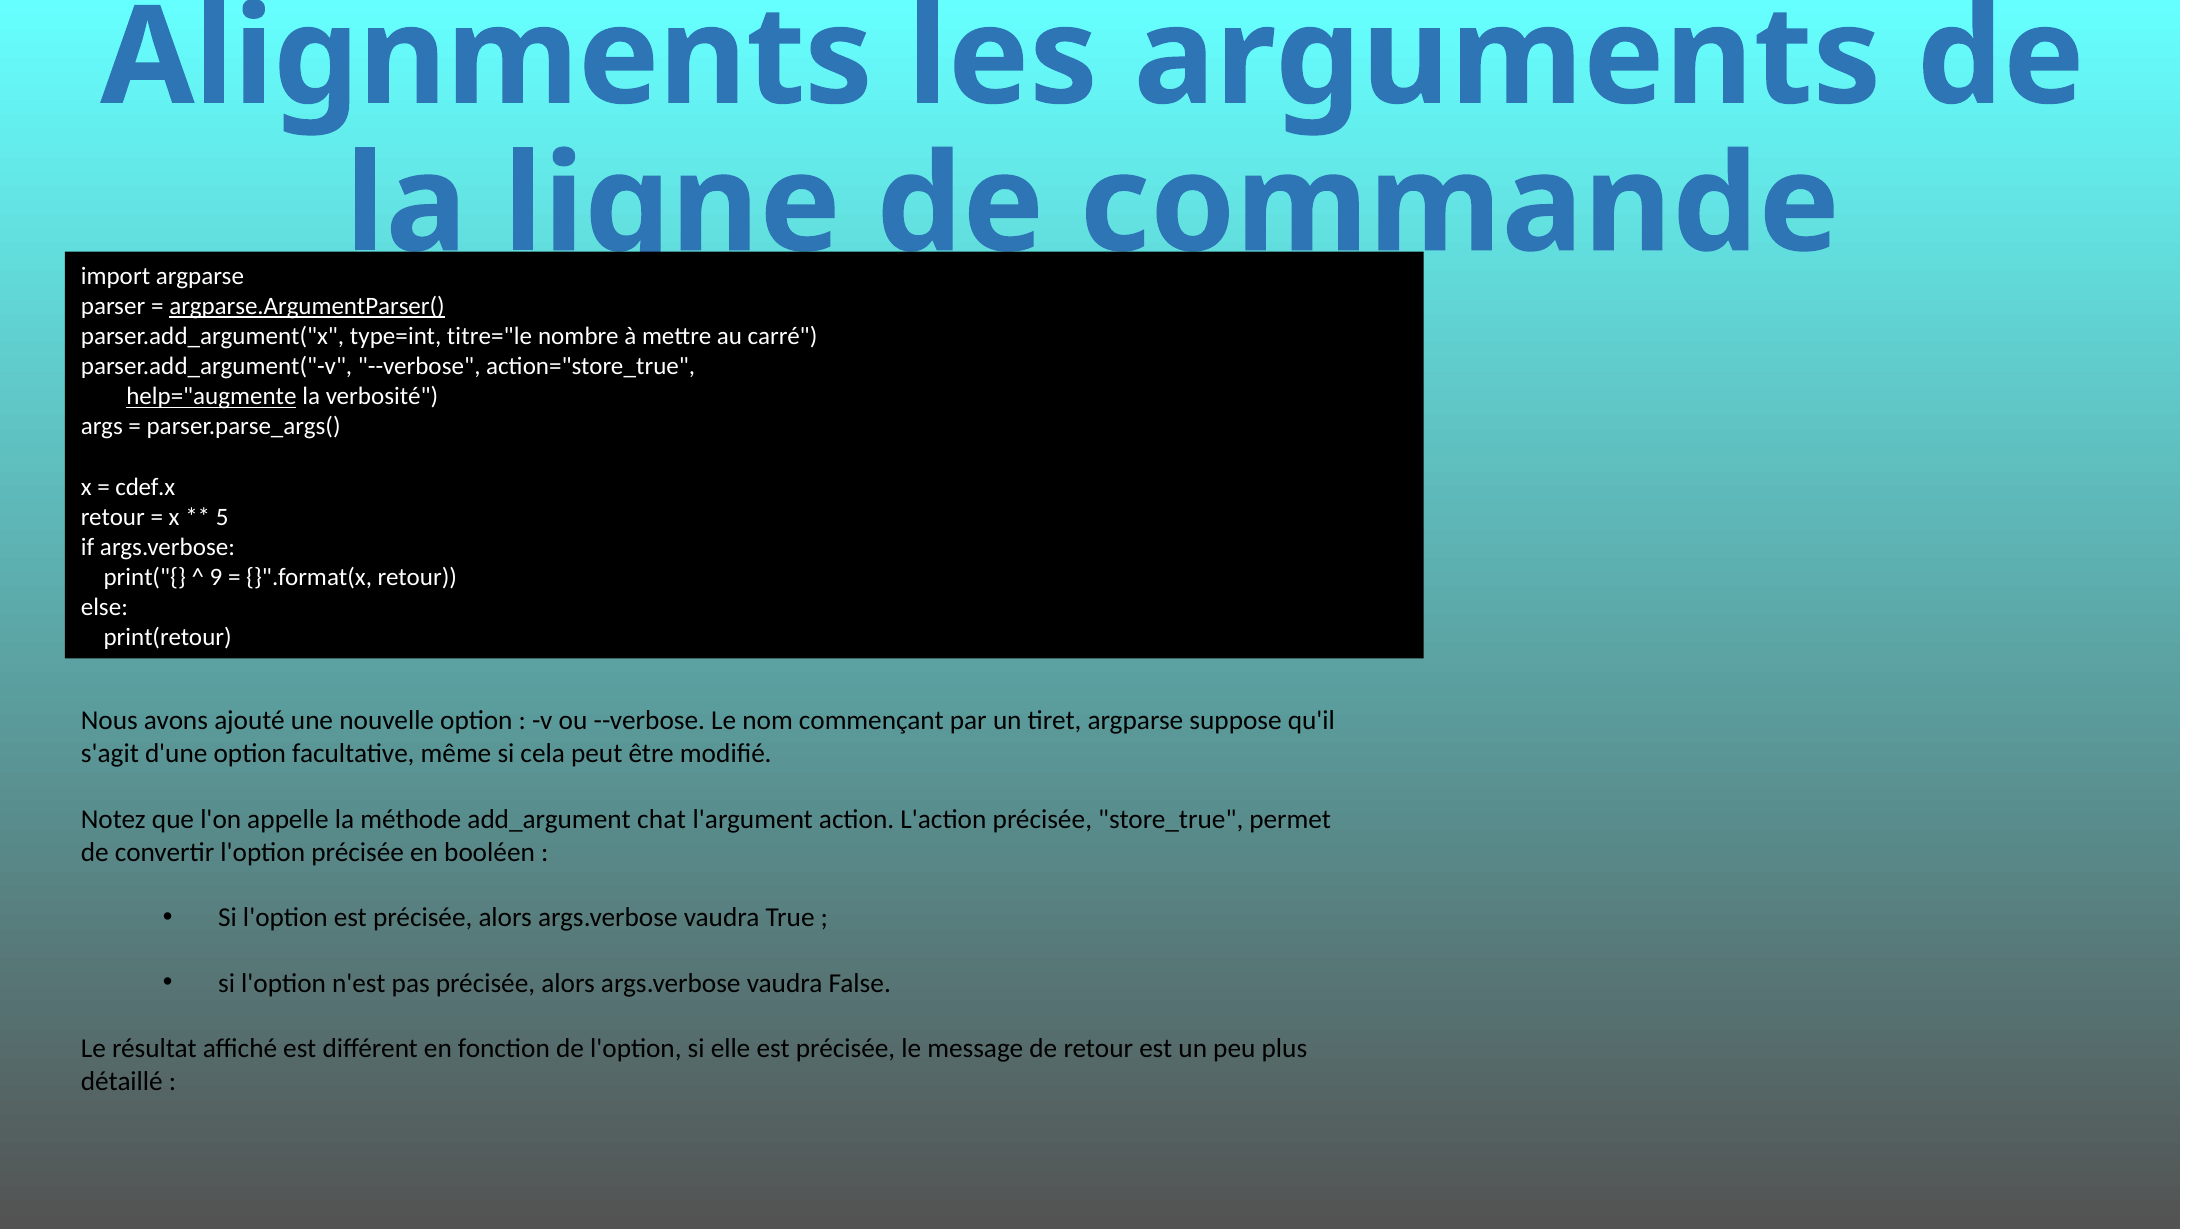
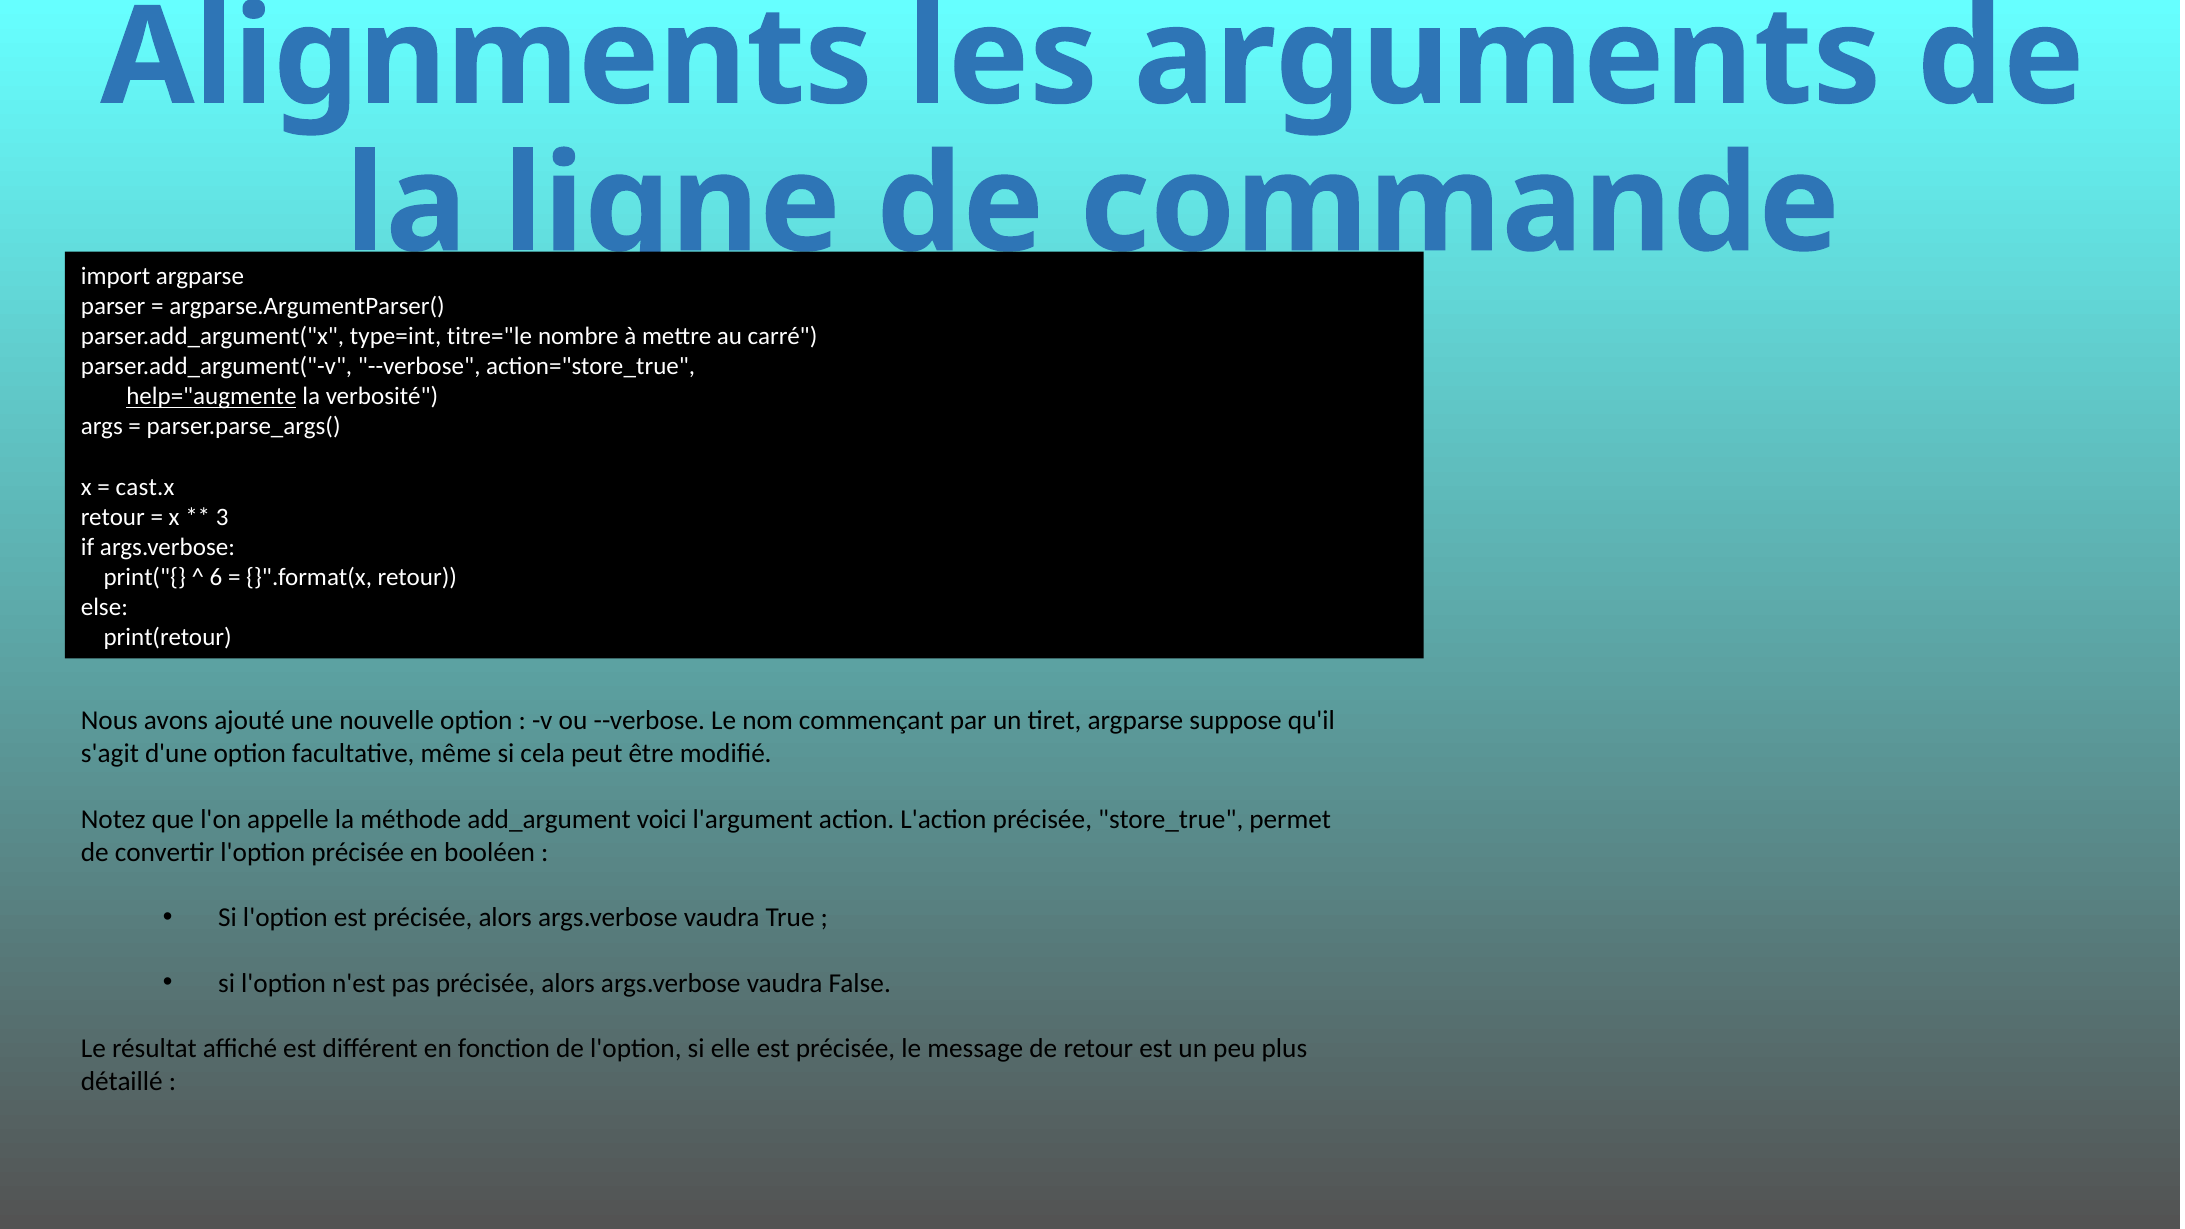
argparse.ArgumentParser( underline: present -> none (307, 306)
cdef.x: cdef.x -> cast.x (145, 487)
5: 5 -> 3 (222, 517)
9: 9 -> 6 (216, 577)
chat: chat -> voici (662, 819)
